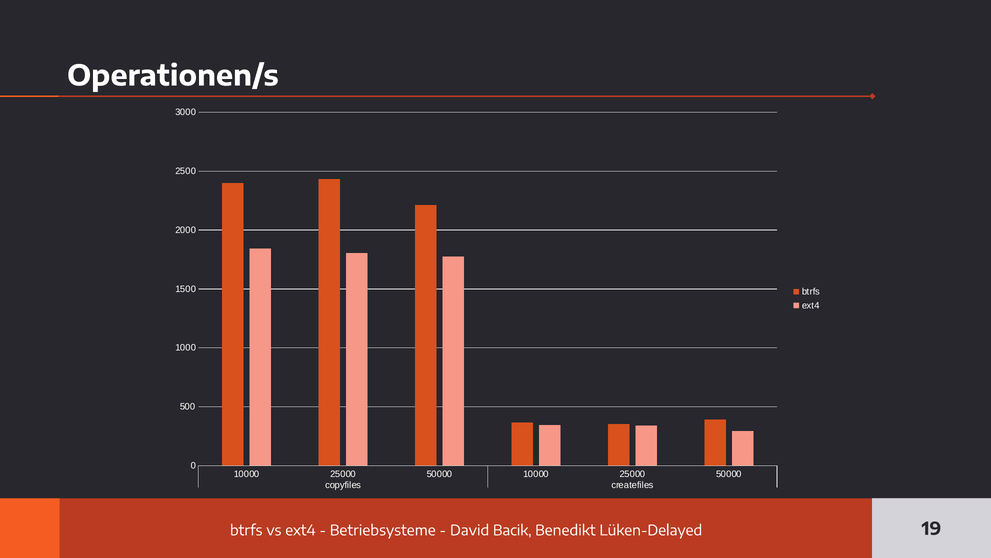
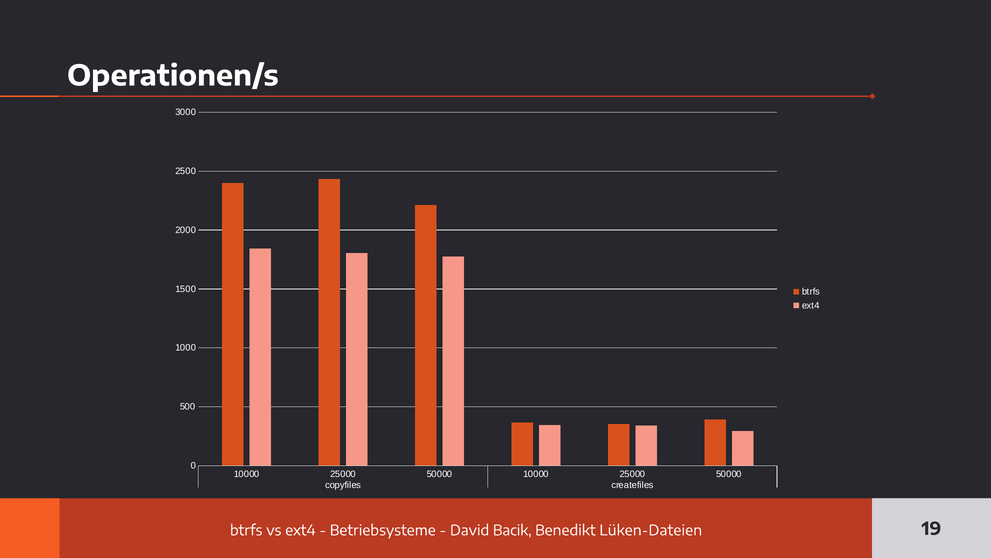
Lüken-Delayed: Lüken-Delayed -> Lüken-Dateien (651, 530)
